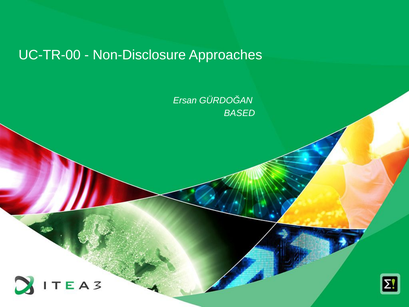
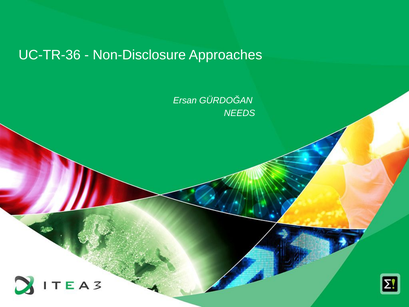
UC-TR-00: UC-TR-00 -> UC-TR-36 (50, 55)
BASED: BASED -> NEEDS (240, 113)
